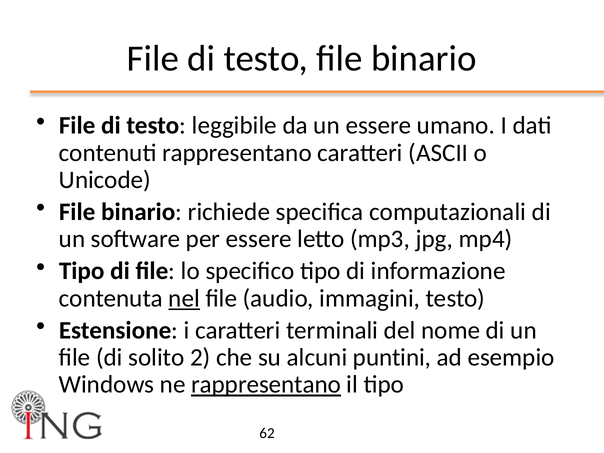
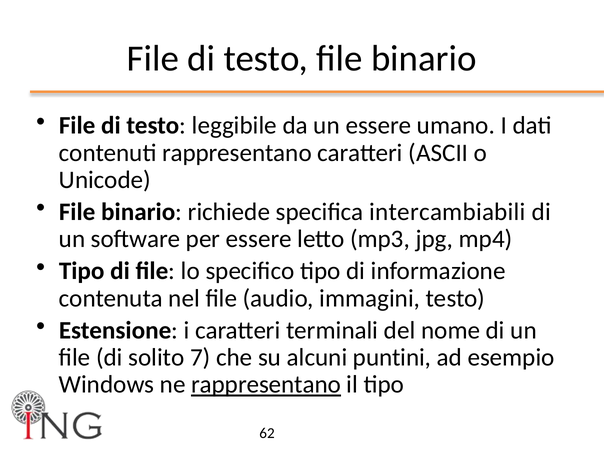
computazionali: computazionali -> intercambiabili (447, 212)
nel underline: present -> none (184, 298)
2: 2 -> 7 (200, 357)
